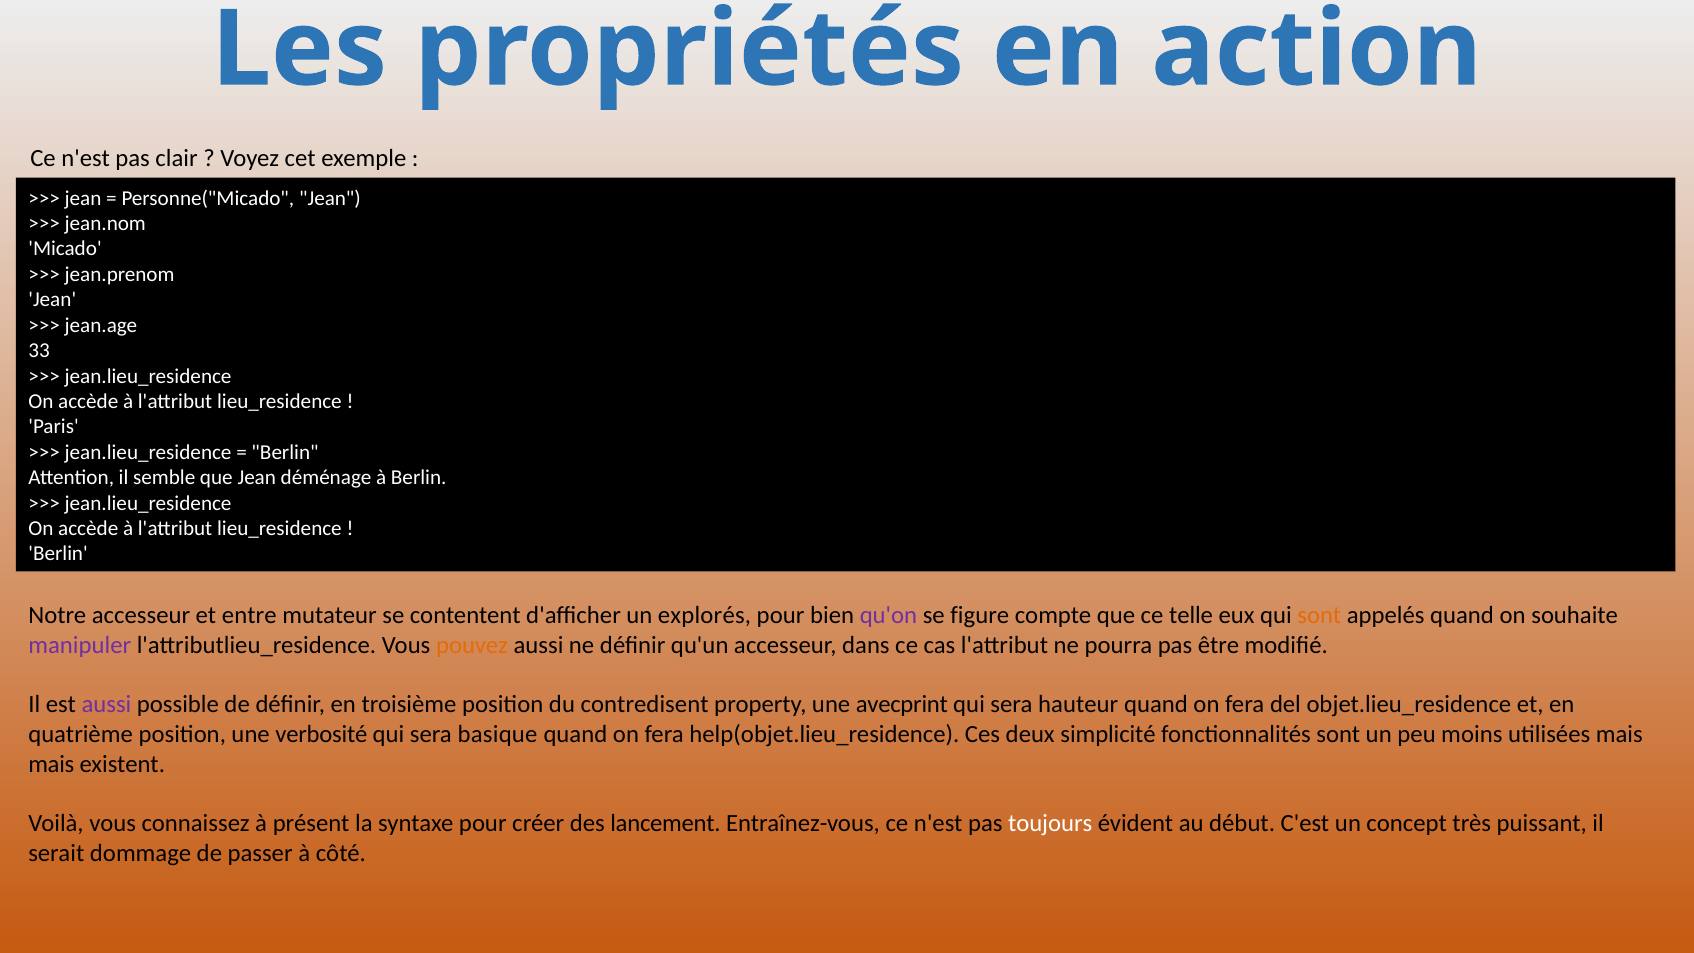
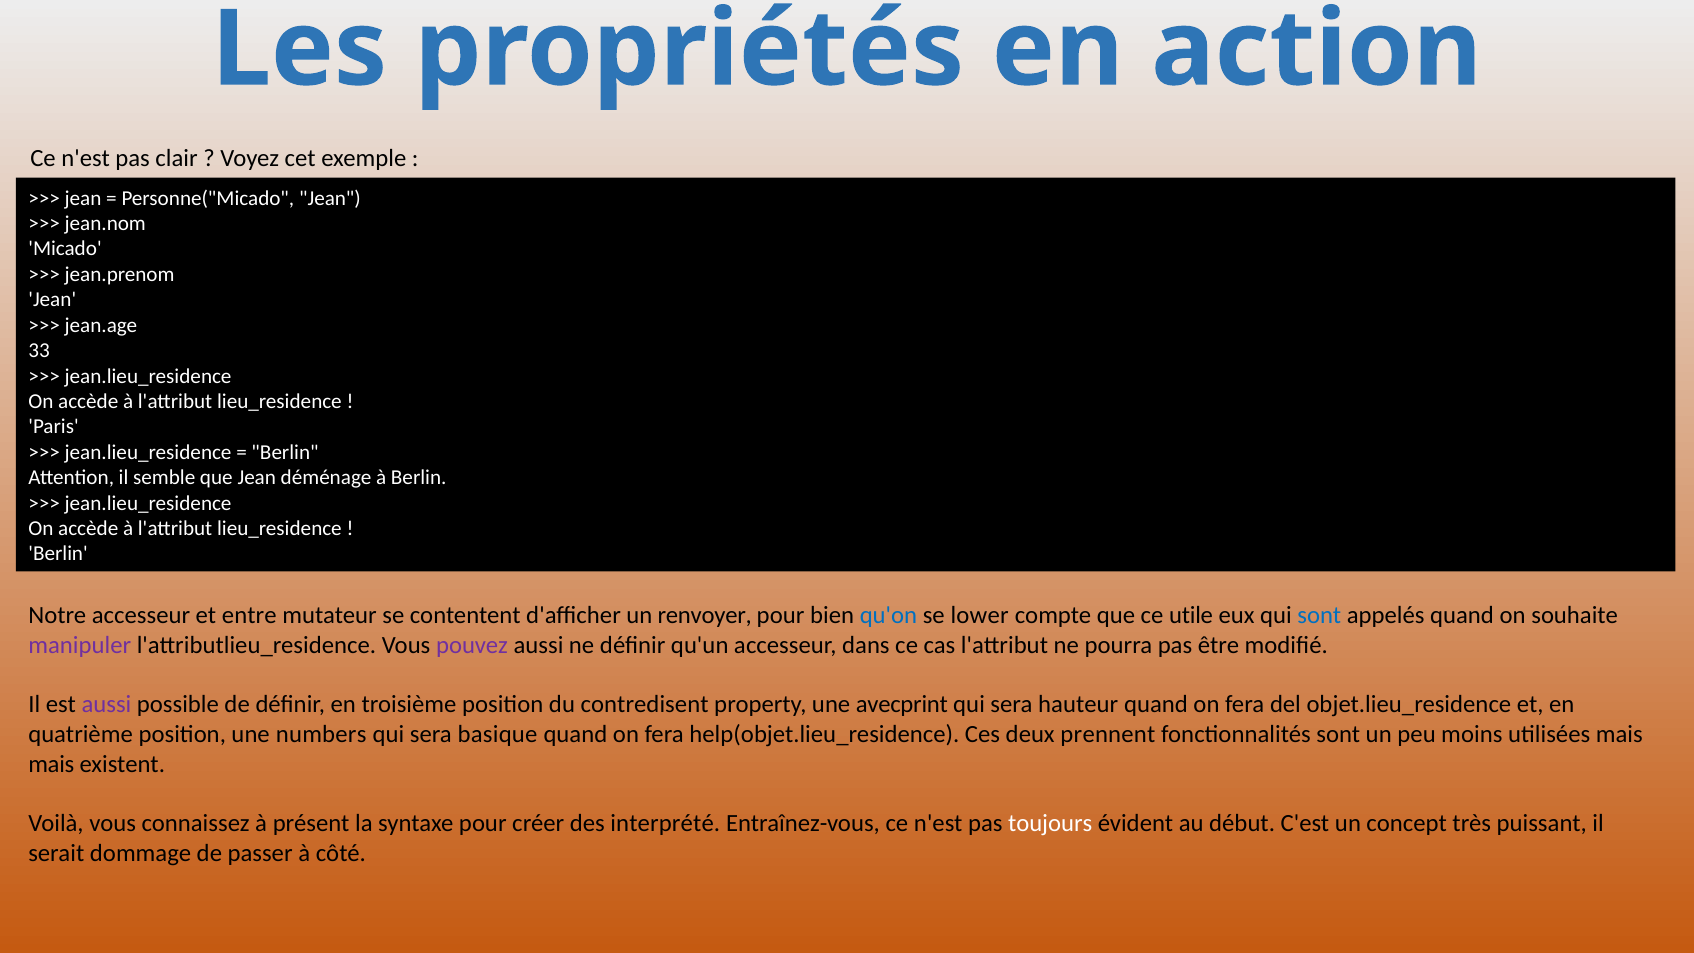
explorés: explorés -> renvoyer (705, 616)
qu'on colour: purple -> blue (888, 616)
figure: figure -> lower (980, 616)
telle: telle -> utile (1191, 616)
sont colour: orange -> blue (1319, 616)
pouvez colour: orange -> purple (472, 645)
verbosité: verbosité -> numbers (321, 734)
simplicité: simplicité -> prennent (1108, 734)
lancement: lancement -> interprété (665, 823)
